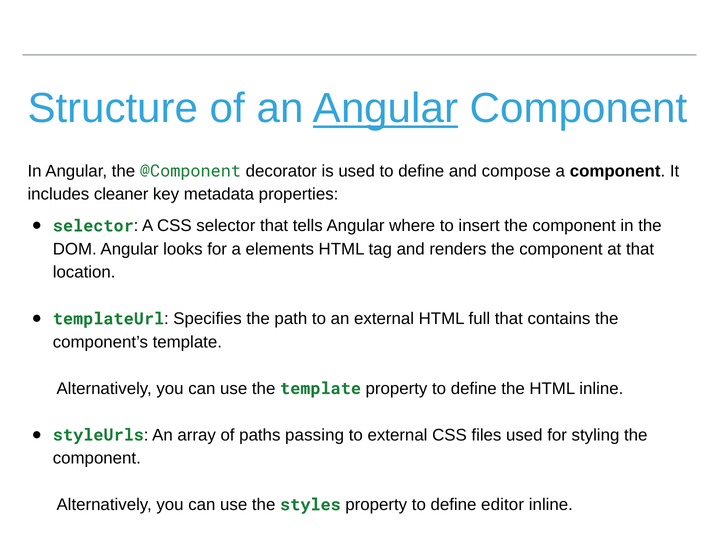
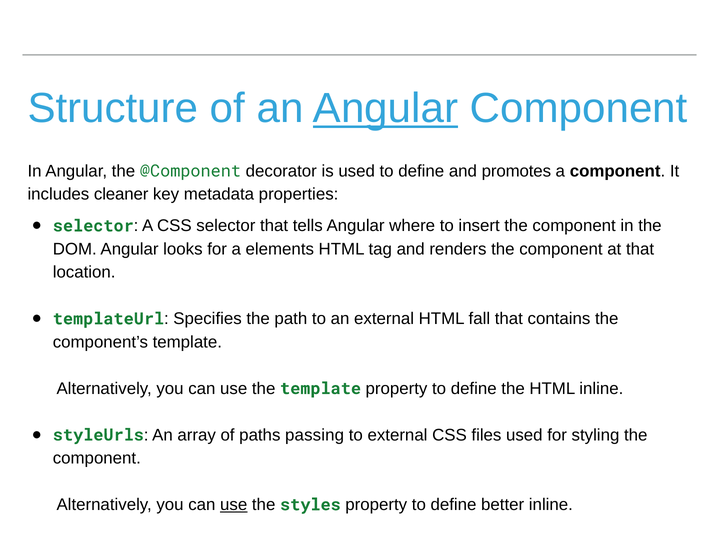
compose: compose -> promotes (516, 171)
full: full -> fall (479, 319)
use underline: none -> present (234, 505)
editor: editor -> better (503, 505)
